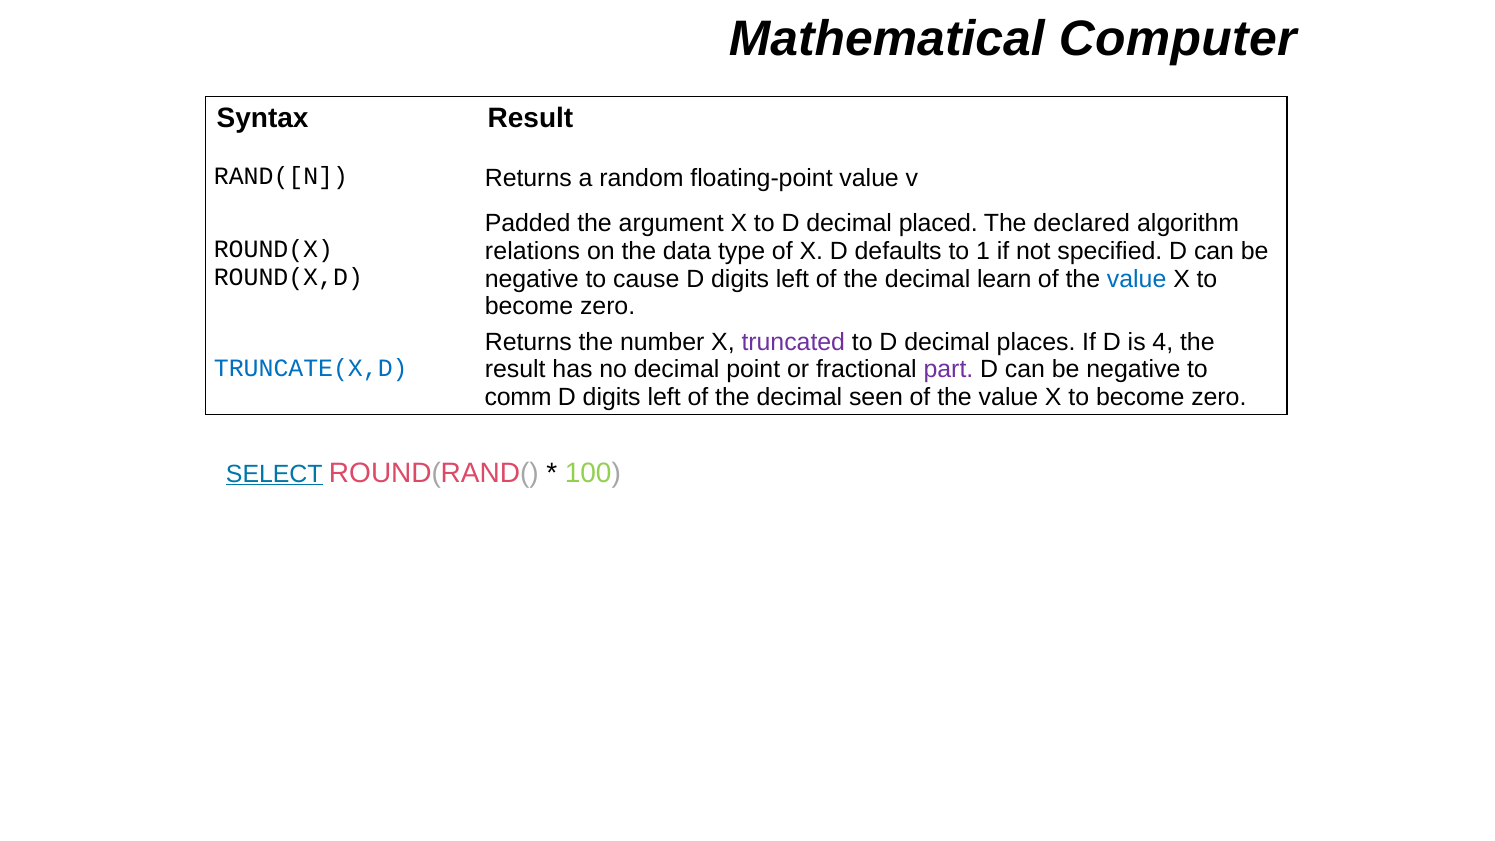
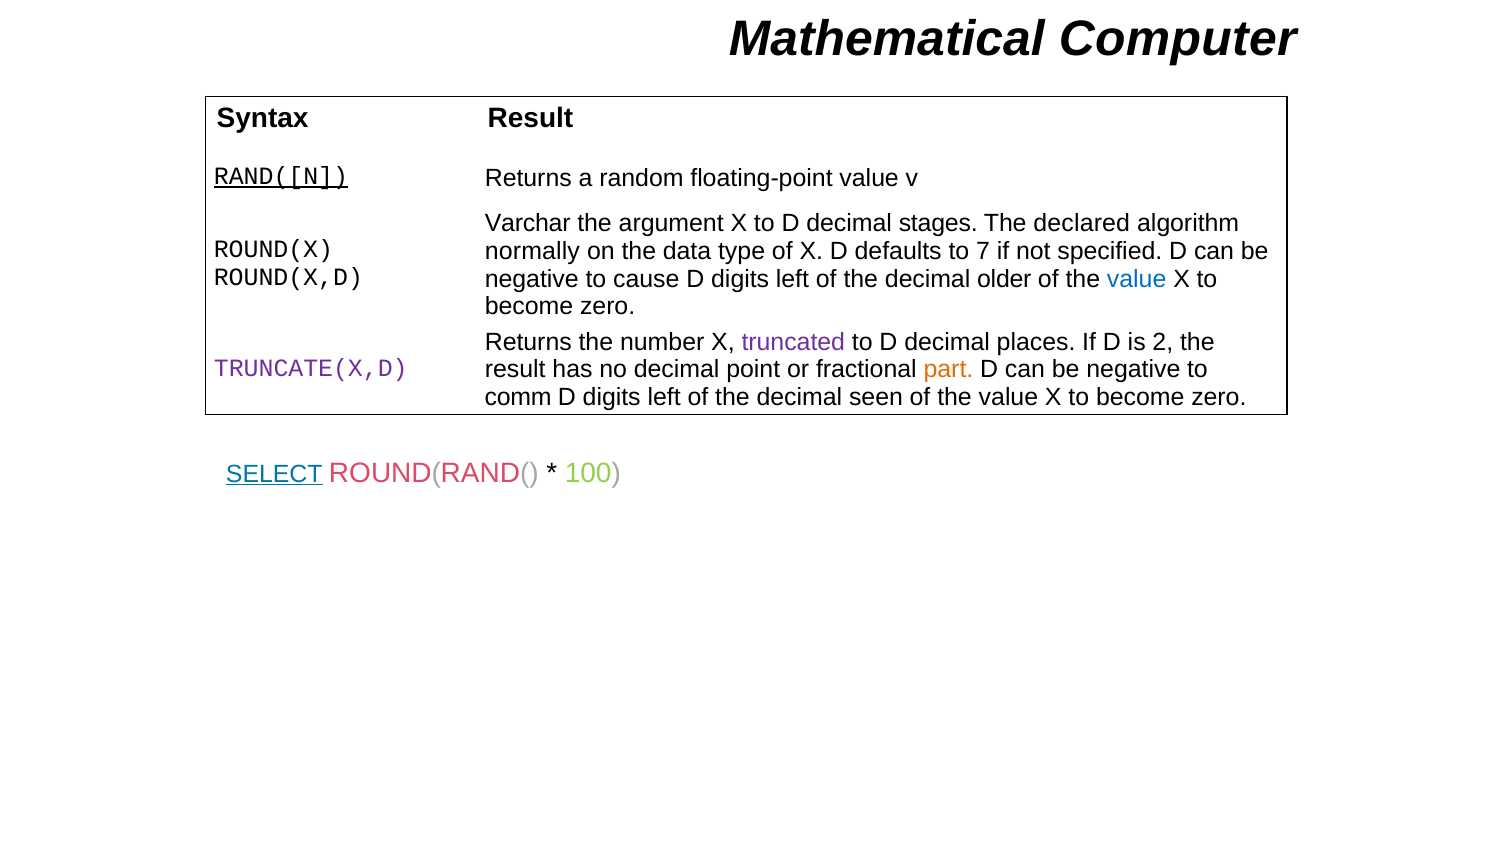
RAND([N underline: none -> present (281, 176)
Padded: Padded -> Varchar (528, 224)
placed: placed -> stages (938, 224)
relations: relations -> normally (532, 251)
1: 1 -> 7 (983, 251)
learn: learn -> older (1004, 279)
4: 4 -> 2 (1163, 342)
part colour: purple -> orange (948, 370)
TRUNCATE(X,D colour: blue -> purple (311, 368)
